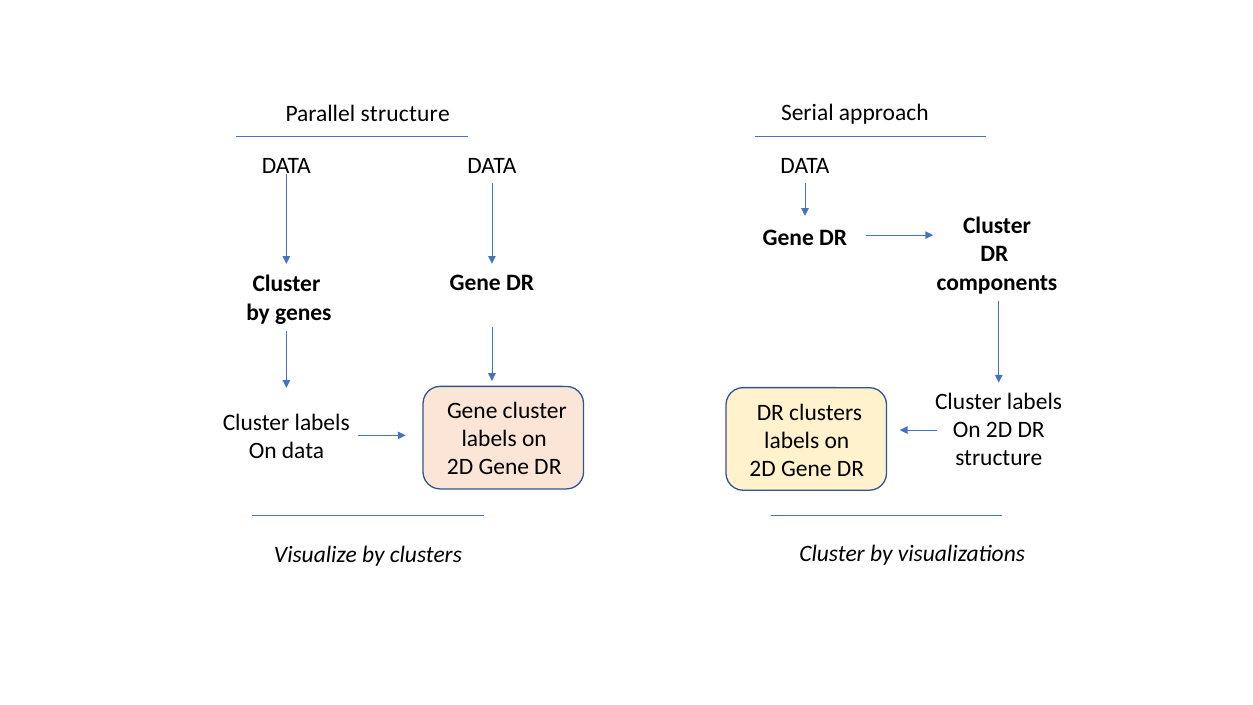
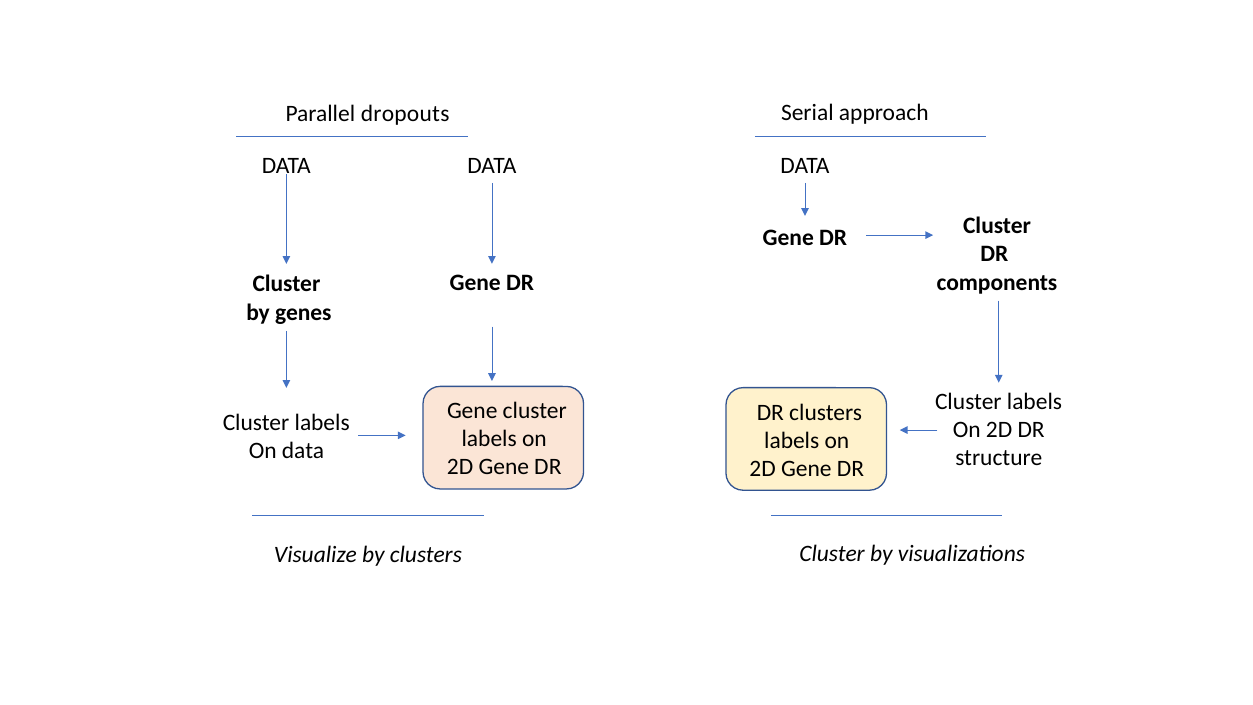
Parallel structure: structure -> dropouts (405, 114)
